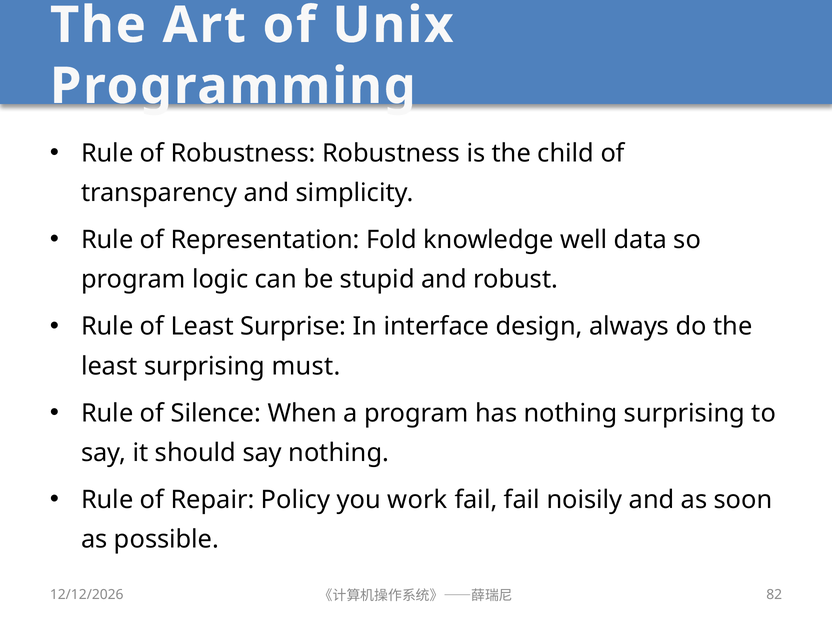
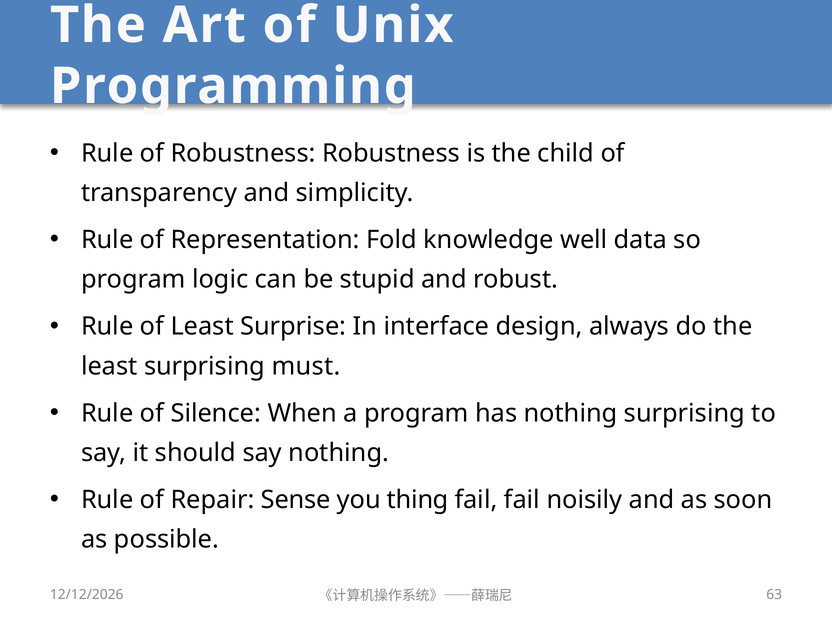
Policy: Policy -> Sense (296, 500)
work: work -> thing (418, 500)
82: 82 -> 63 (774, 595)
